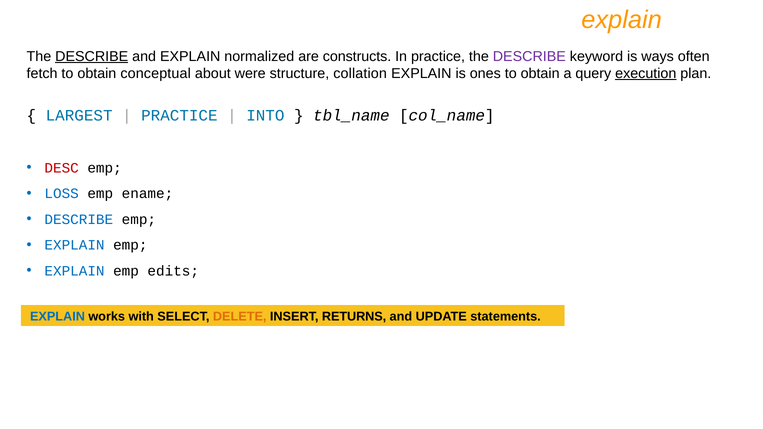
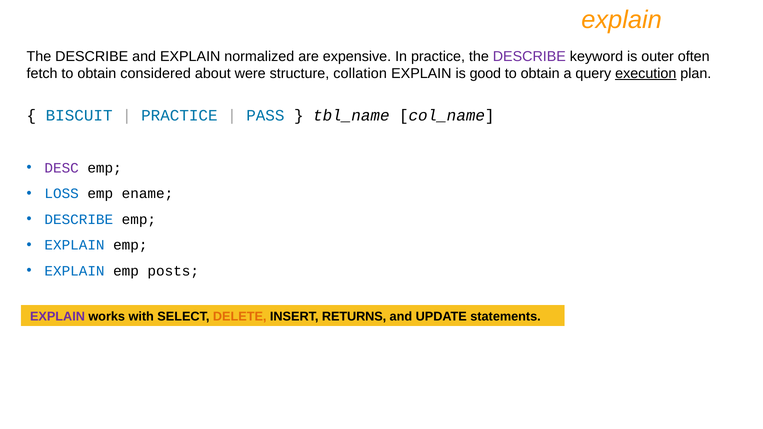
DESCRIBE underline: present -> none (92, 56)
constructs: constructs -> expensive (357, 56)
ways: ways -> outer (658, 56)
conceptual: conceptual -> considered (156, 74)
ones: ones -> good (485, 74)
LARGEST: LARGEST -> BISCUIT (79, 115)
INTO: INTO -> PASS (265, 115)
DESC colour: red -> purple (62, 168)
edits: edits -> posts (173, 271)
EXPLAIN colour: blue -> purple (57, 317)
